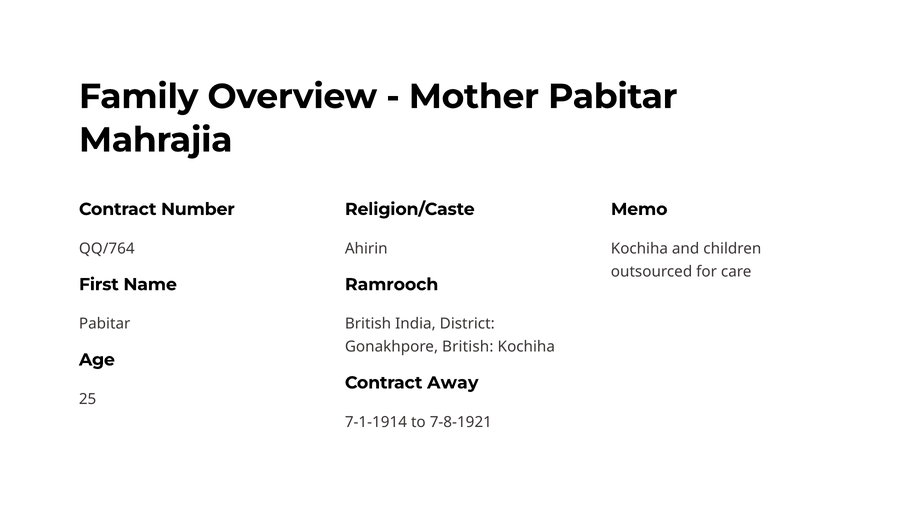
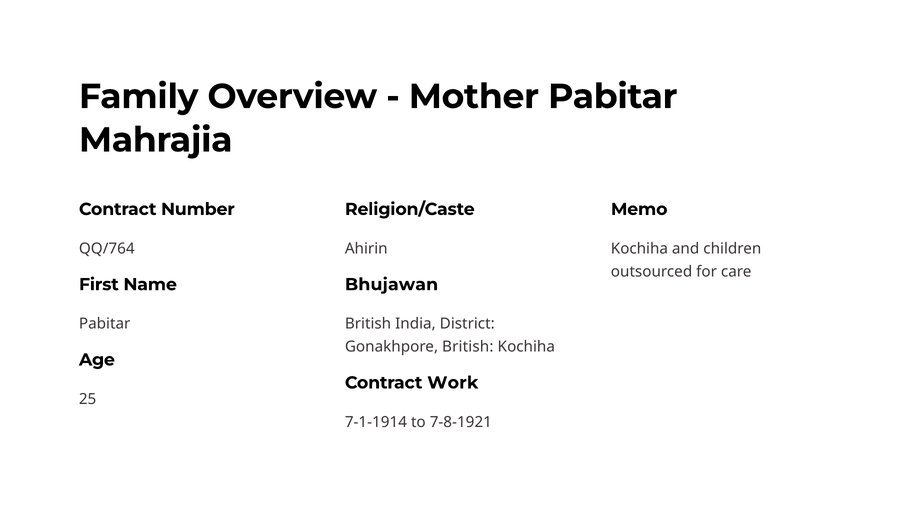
Ramrooch: Ramrooch -> Bhujawan (391, 284)
Away: Away -> Work (453, 382)
